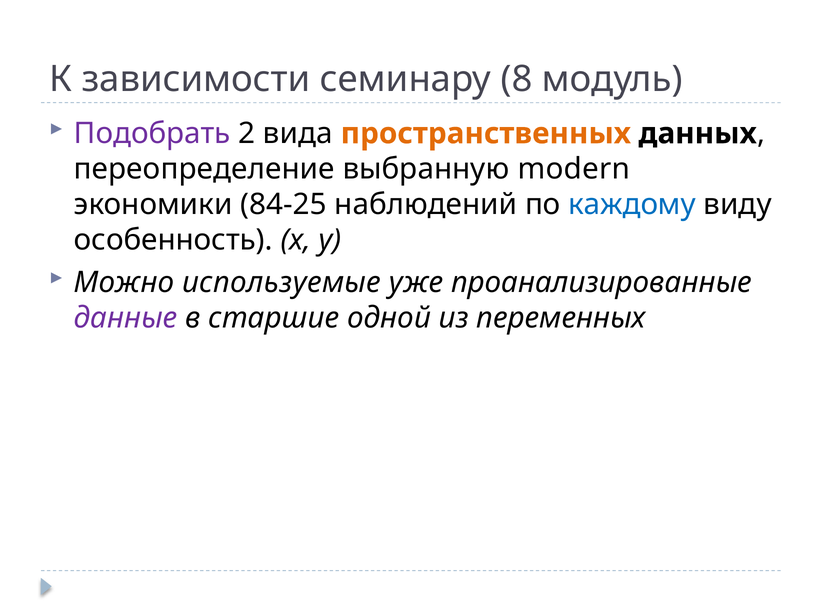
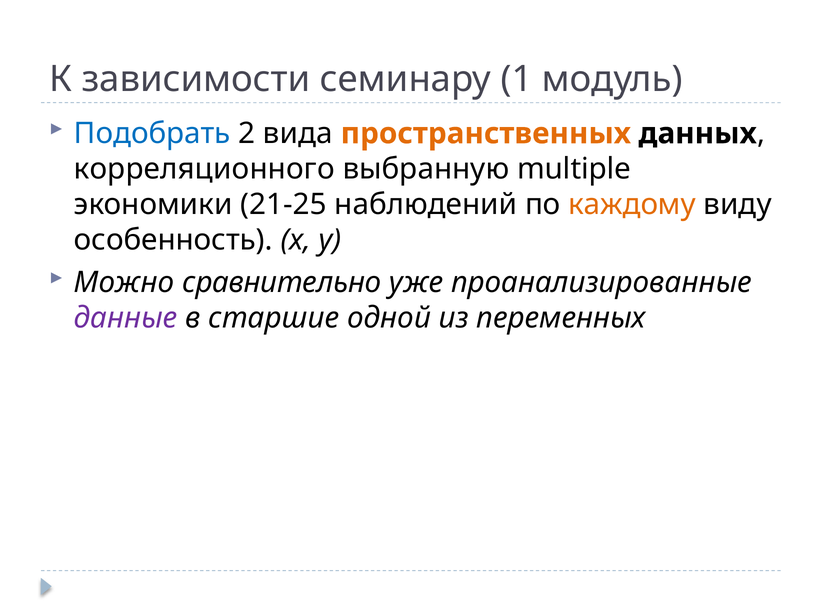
8: 8 -> 1 (516, 79)
Подобрать colour: purple -> blue (152, 134)
переопределение: переопределение -> корреляционного (204, 169)
modern: modern -> multiple (574, 169)
84-25: 84-25 -> 21-25 (283, 205)
каждому colour: blue -> orange (632, 205)
используемые: используемые -> сравнительно (282, 283)
